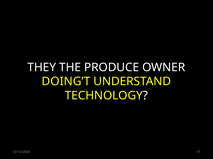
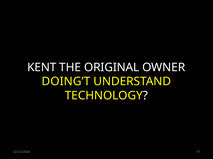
THEY: THEY -> KENT (42, 68)
PRODUCE: PRODUCE -> ORIGINAL (112, 68)
